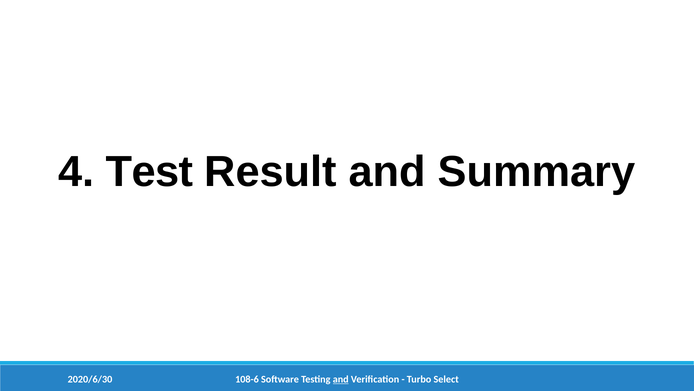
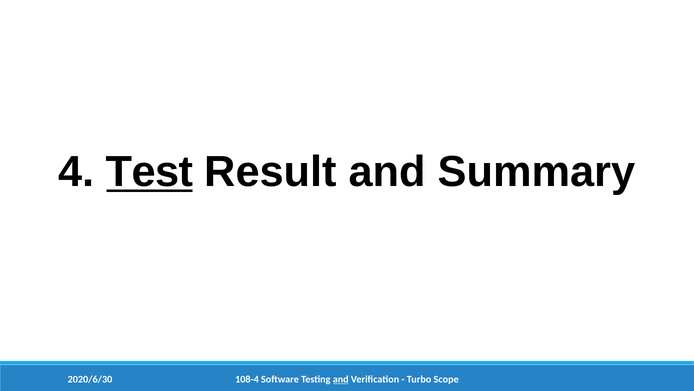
Test underline: none -> present (150, 172)
108-6: 108-6 -> 108-4 (247, 379)
Select: Select -> Scope (446, 379)
